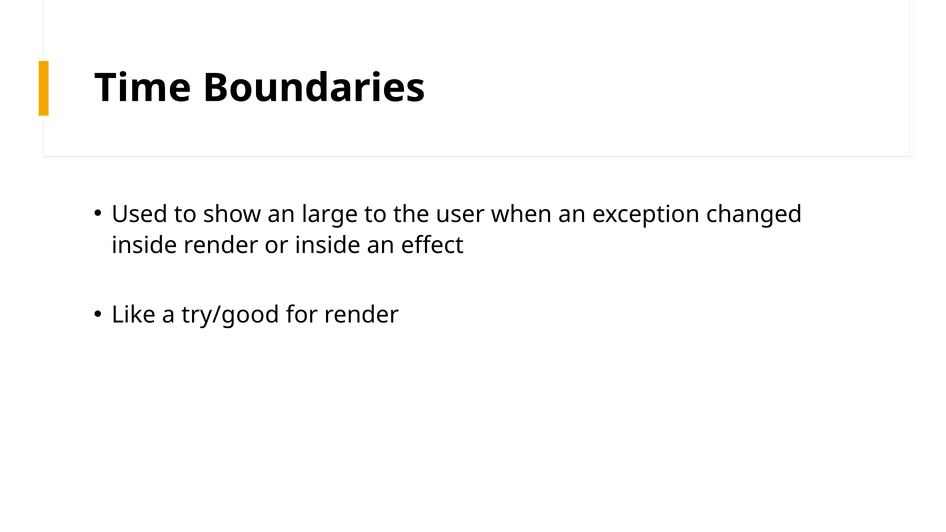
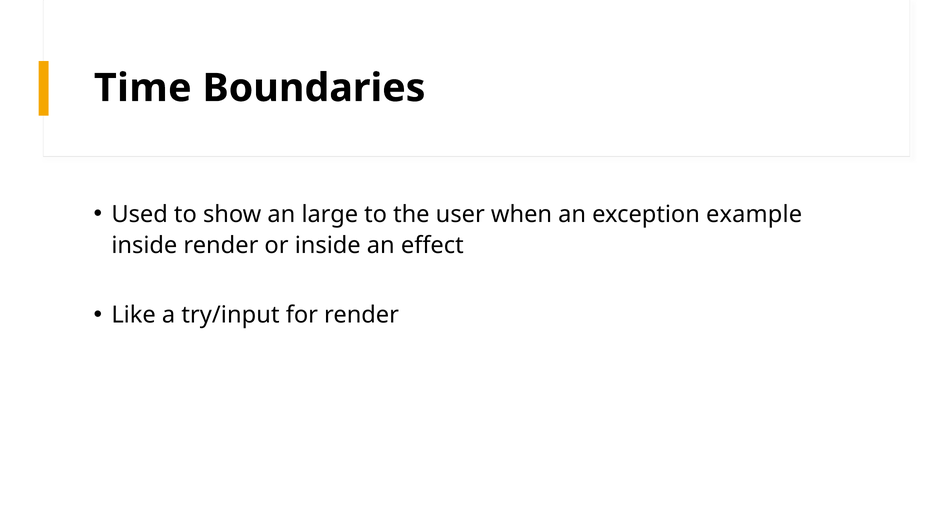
changed: changed -> example (754, 214)
try/good: try/good -> try/input (230, 315)
